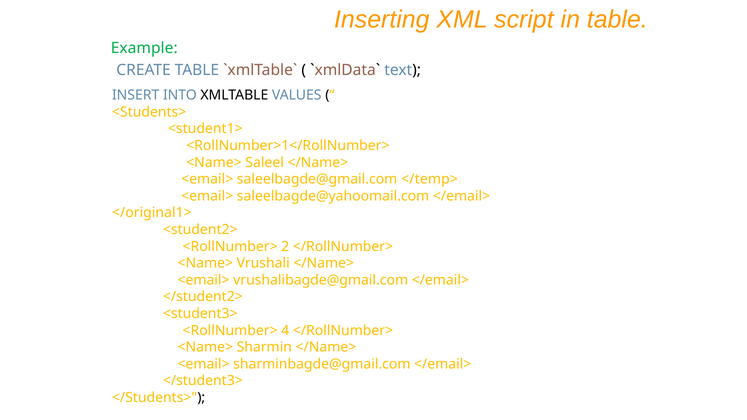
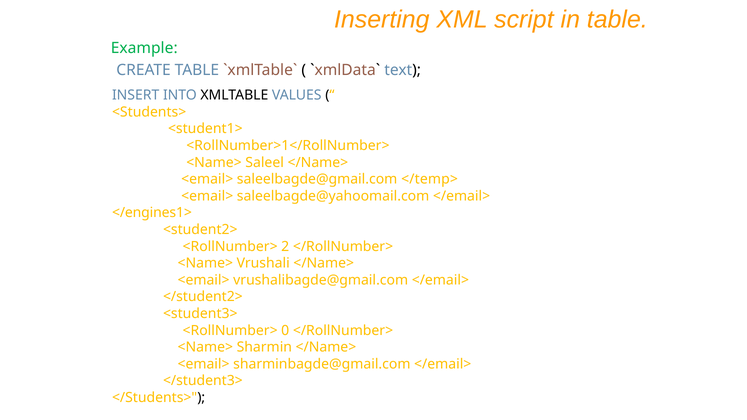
</original1>: </original1> -> </engines1> (152, 213)
4: 4 -> 0 (285, 331)
